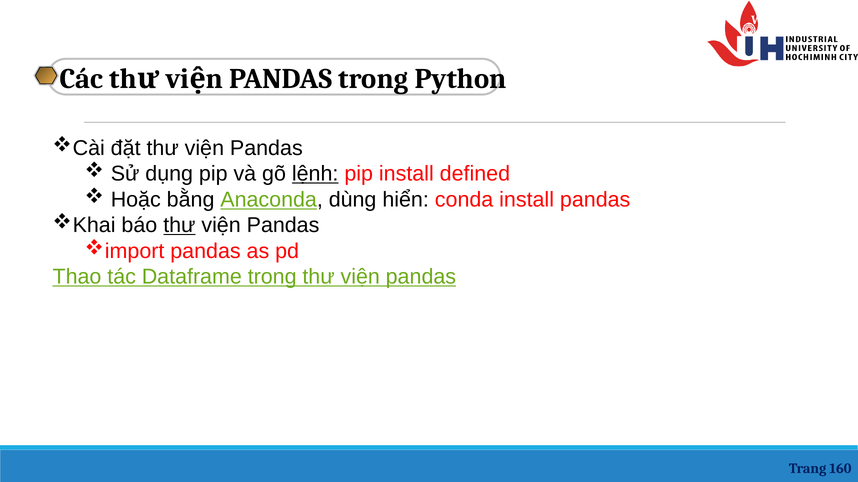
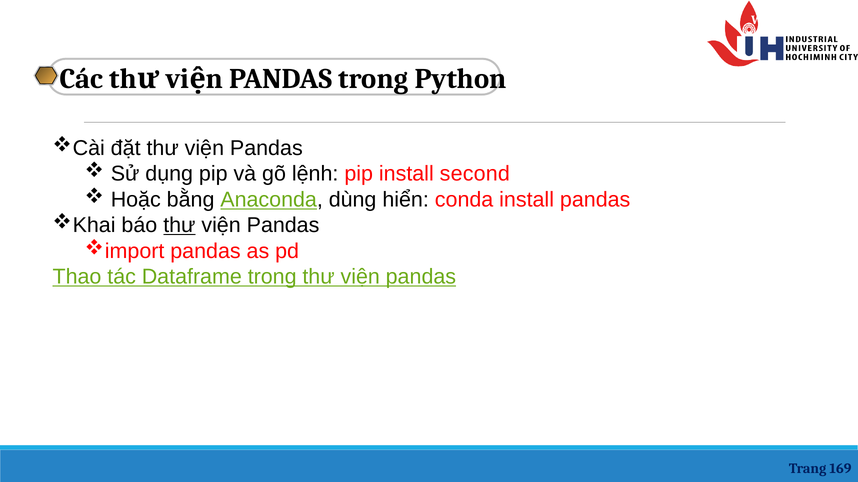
lệnh underline: present -> none (315, 174)
defined: defined -> second (475, 174)
160: 160 -> 169 (840, 469)
